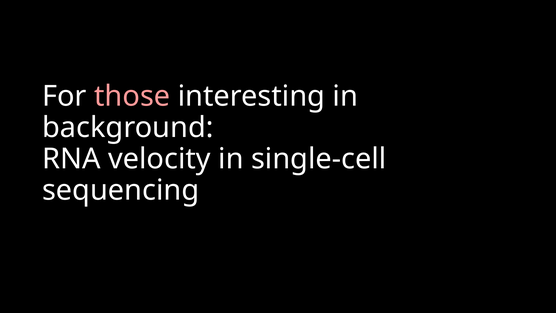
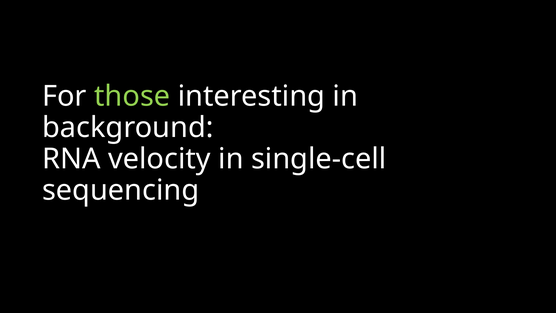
those colour: pink -> light green (132, 96)
